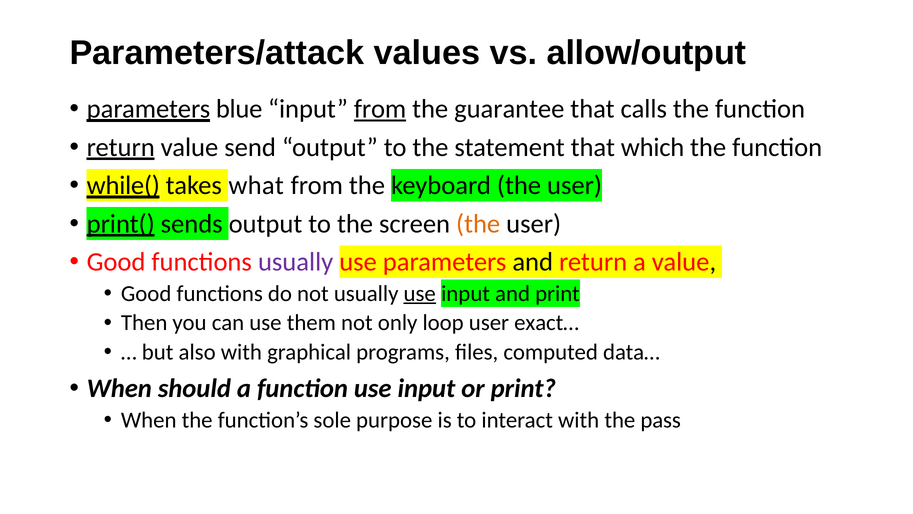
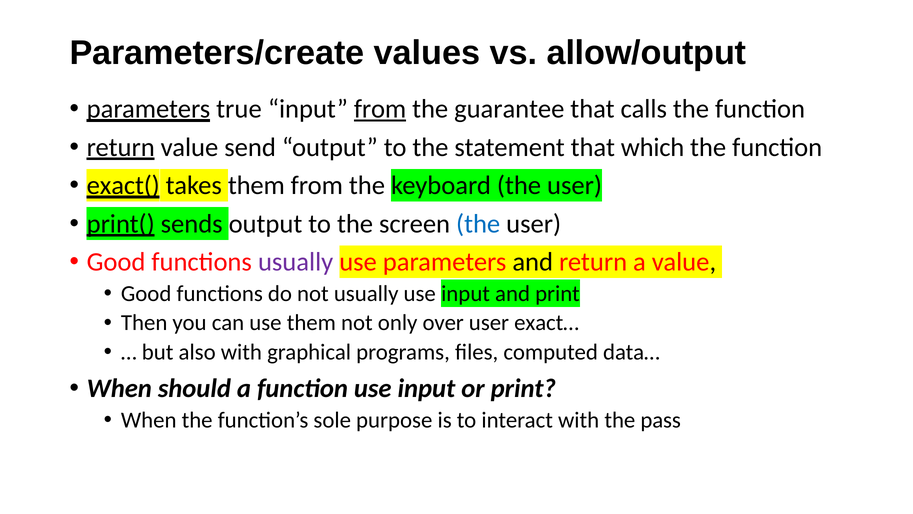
Parameters/attack: Parameters/attack -> Parameters/create (217, 53)
blue: blue -> true (239, 109)
while(: while( -> exact( (123, 185)
takes what: what -> them (256, 185)
the colour: orange -> blue (478, 224)
use underline: present -> none (420, 293)
loop: loop -> over (443, 323)
